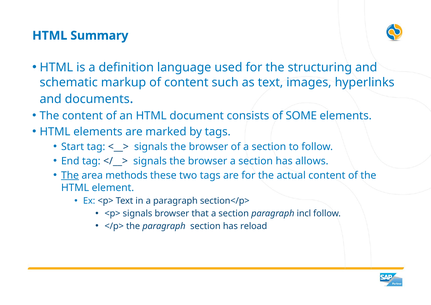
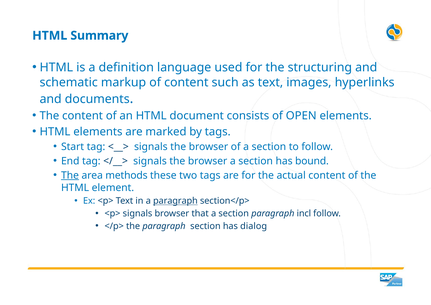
SOME: SOME -> OPEN (301, 116)
allows: allows -> bound (312, 161)
paragraph underline: none -> present (175, 201)
reload: reload -> dialog (254, 226)
